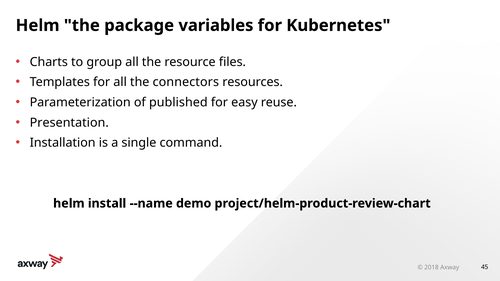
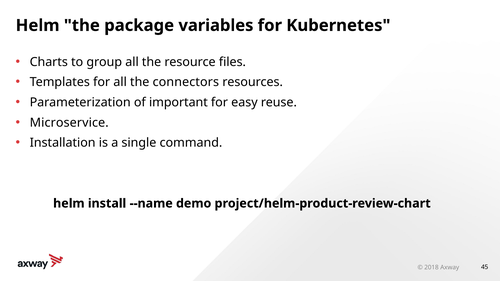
published: published -> important (178, 102)
Presentation: Presentation -> Microservice (69, 123)
